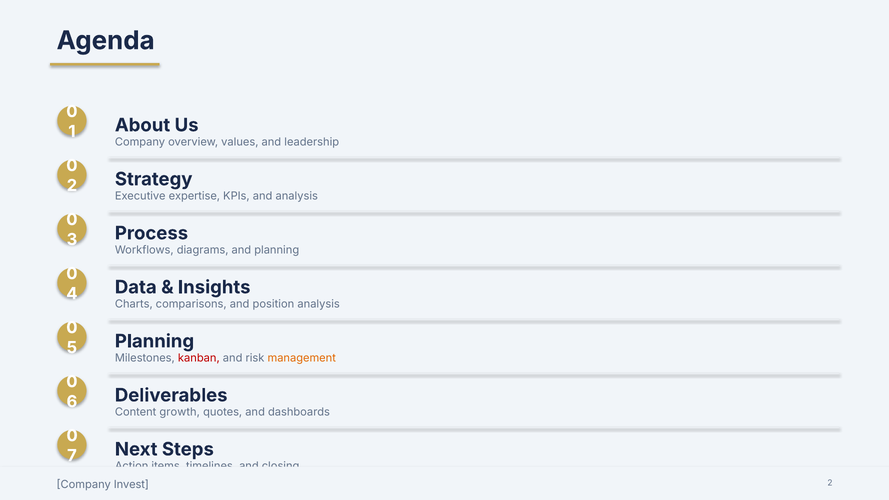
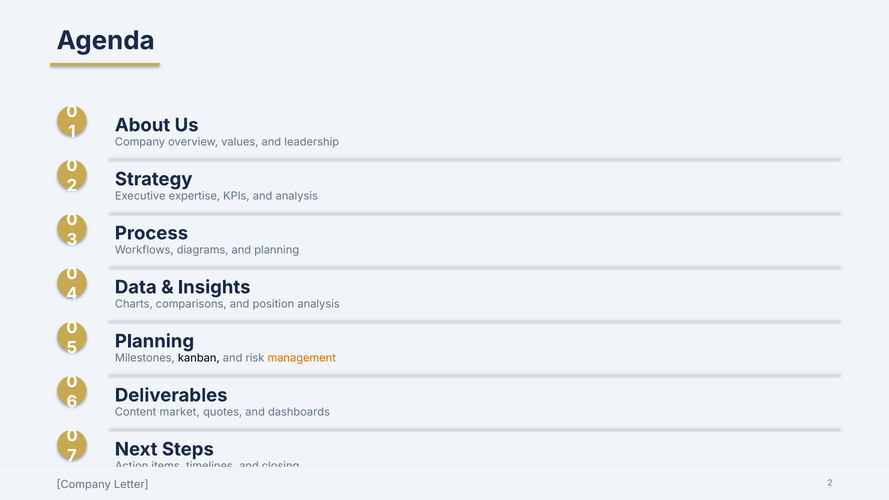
kanban colour: red -> black (199, 358)
growth: growth -> market (180, 412)
Invest: Invest -> Letter (131, 485)
